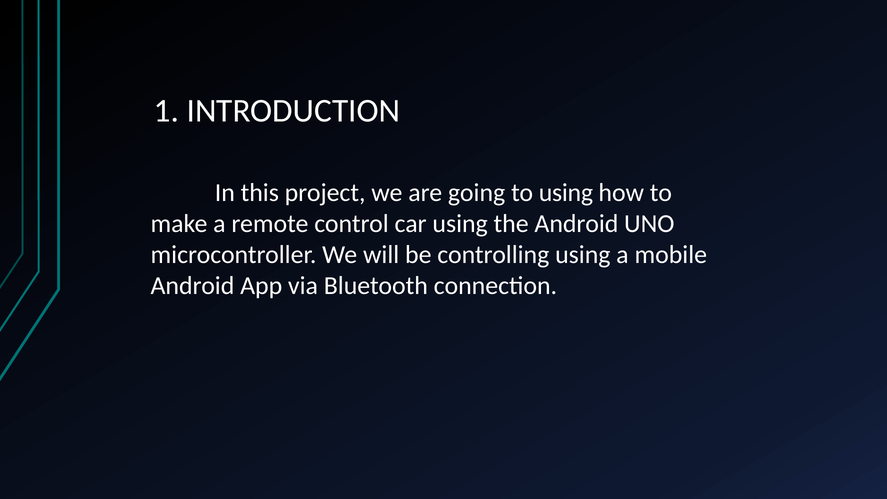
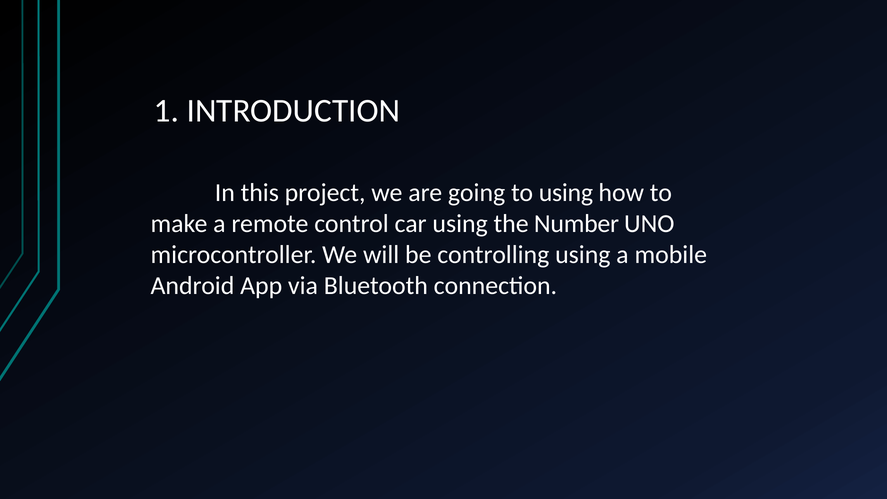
the Android: Android -> Number (577, 224)
